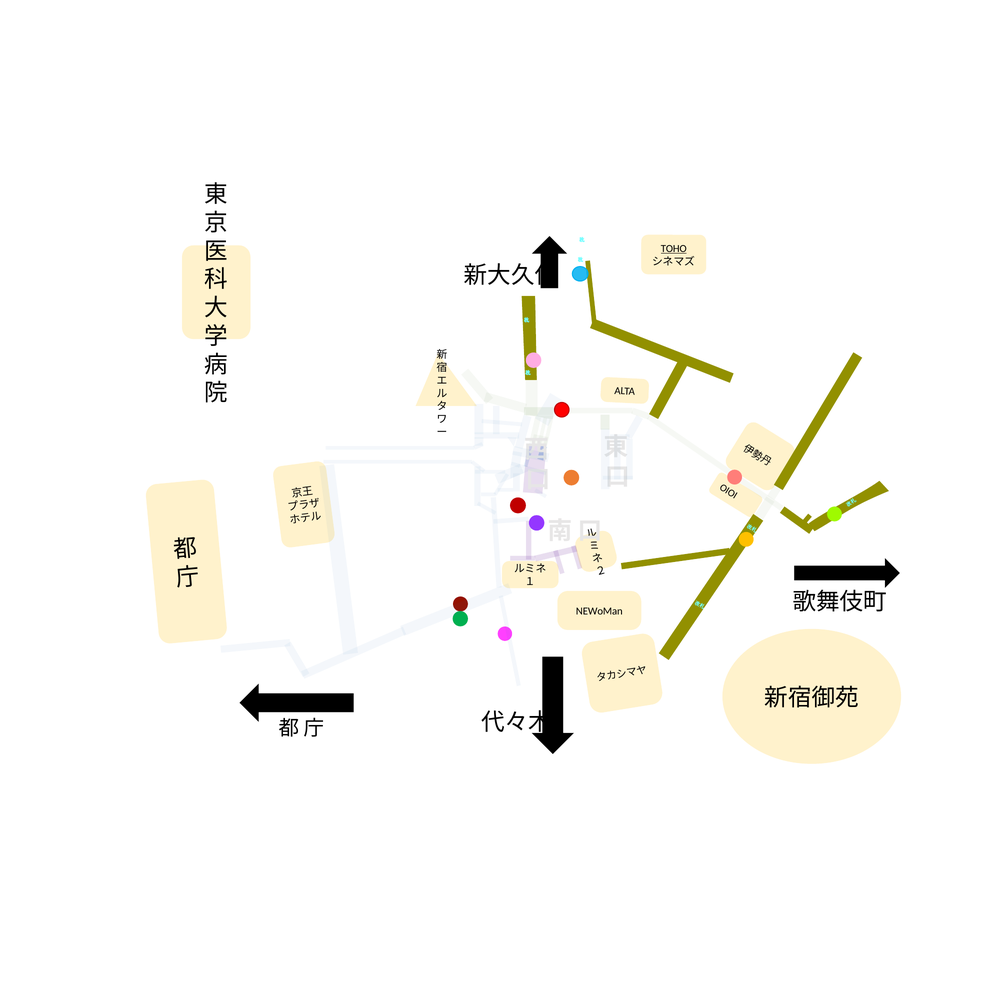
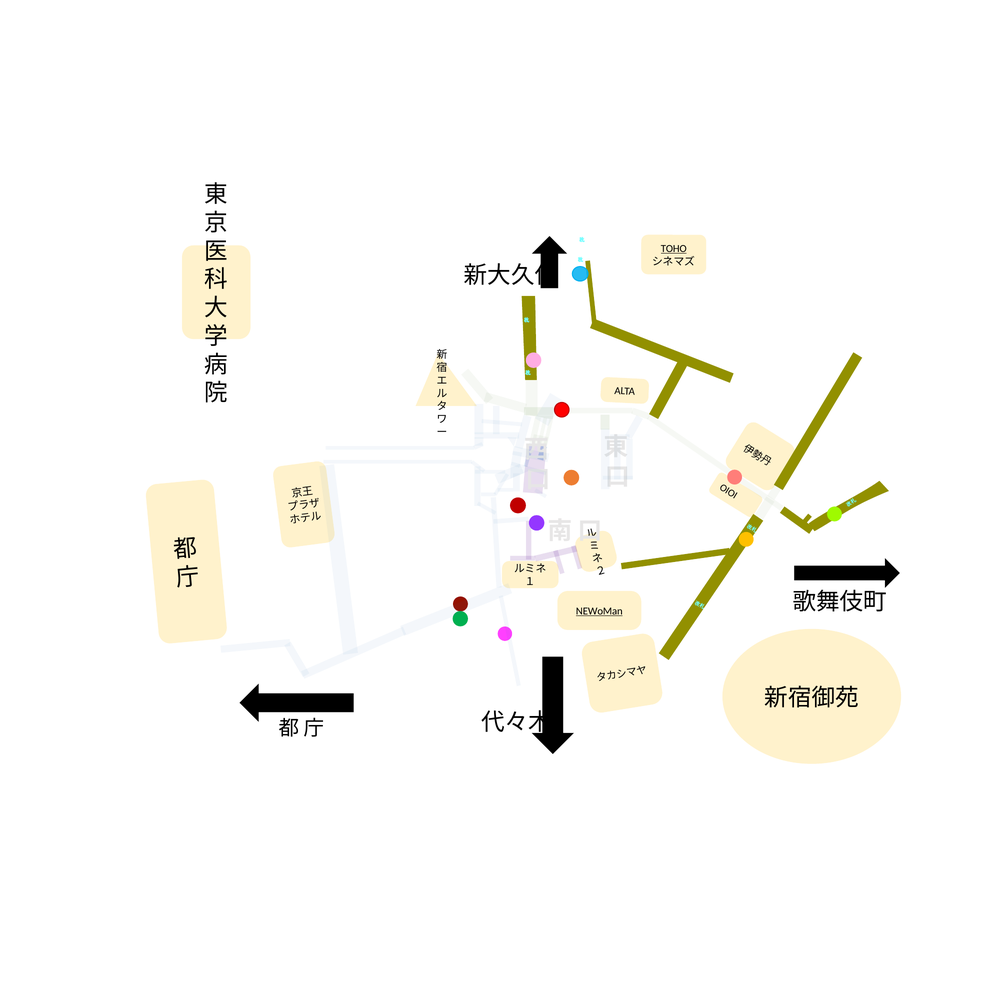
NEWoMan underline: none -> present (599, 611)
